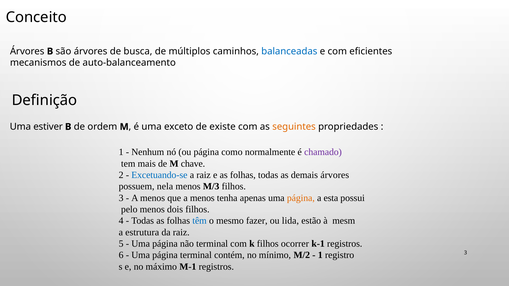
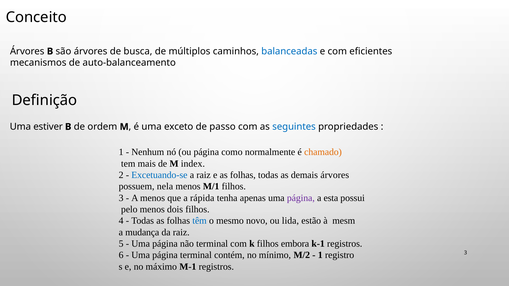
existe: existe -> passo (223, 127)
seguintes colour: orange -> blue (294, 127)
chamado colour: purple -> orange (323, 152)
chave: chave -> index (193, 164)
M/3: M/3 -> M/1 (211, 187)
que a menos: menos -> rápida (202, 198)
página colour: orange -> purple (301, 198)
fazer: fazer -> novo (257, 221)
estrutura: estrutura -> mudança (142, 232)
ocorrer: ocorrer -> embora (295, 244)
